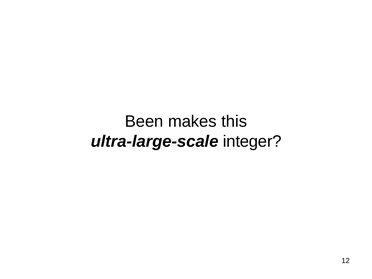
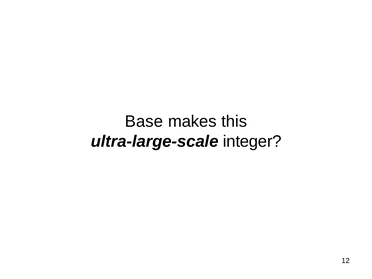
Been: Been -> Base (144, 121)
